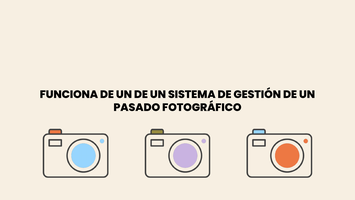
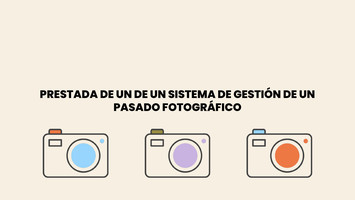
FUNCIONA: FUNCIONA -> PRESTADA (69, 94)
